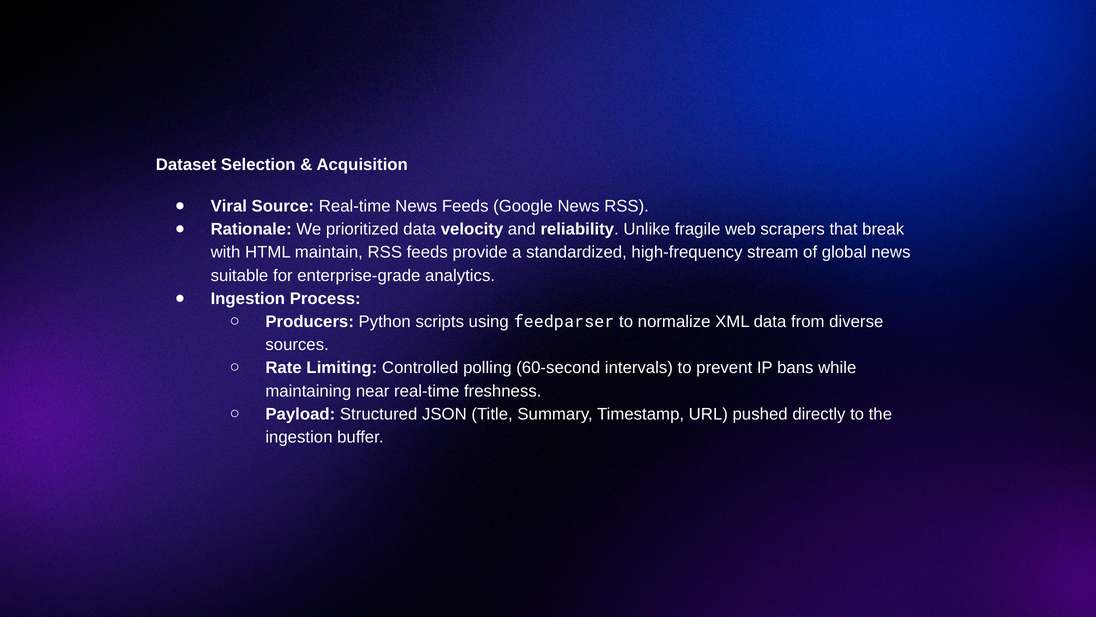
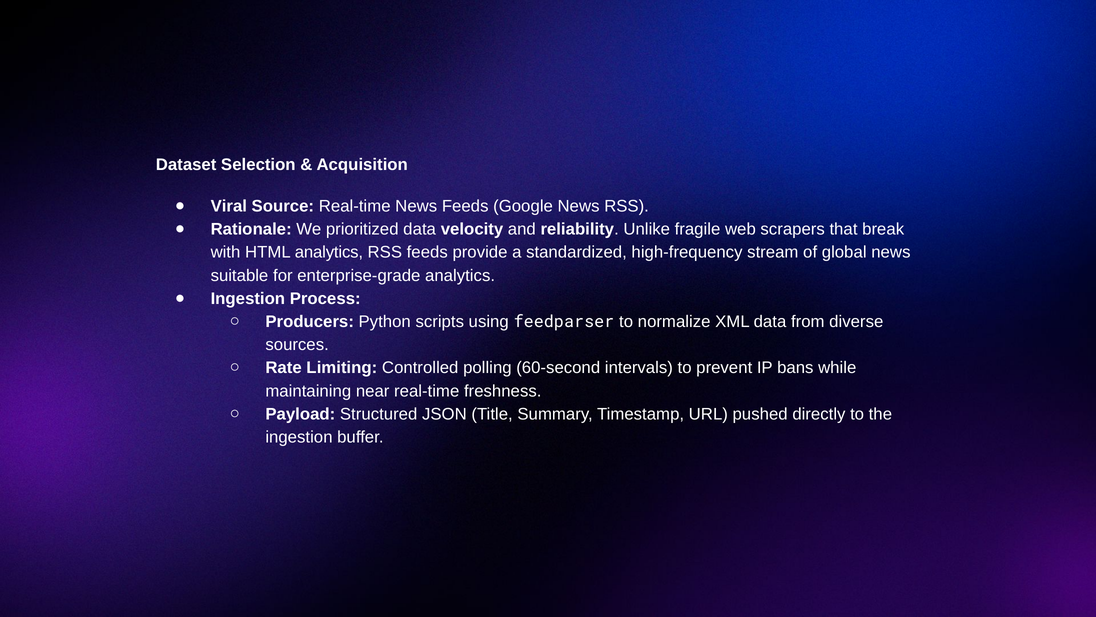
HTML maintain: maintain -> analytics (329, 252)
